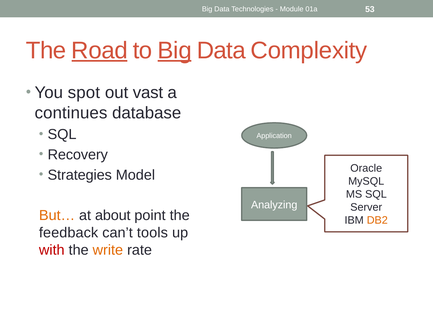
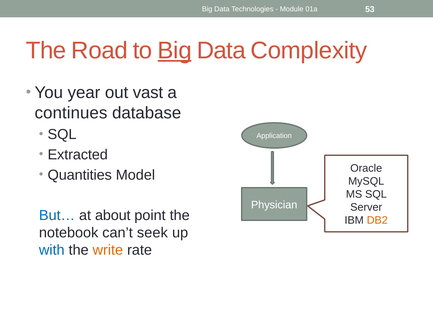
Road underline: present -> none (100, 50)
spot: spot -> year (84, 93)
Recovery: Recovery -> Extracted (78, 155)
Strategies: Strategies -> Quantities (80, 175)
Analyzing: Analyzing -> Physician (274, 205)
But… colour: orange -> blue (57, 215)
feedback: feedback -> notebook (69, 233)
tools: tools -> seek (152, 233)
with colour: red -> blue (52, 250)
